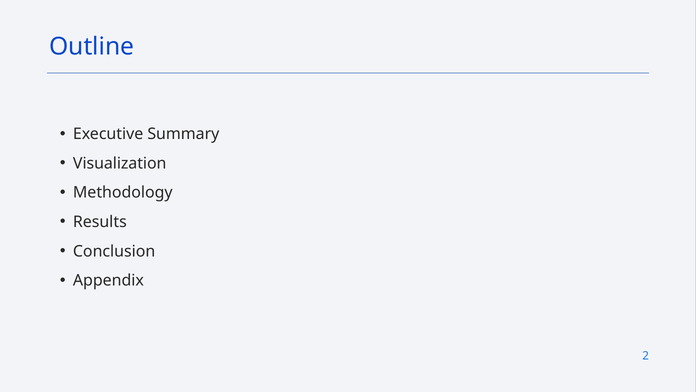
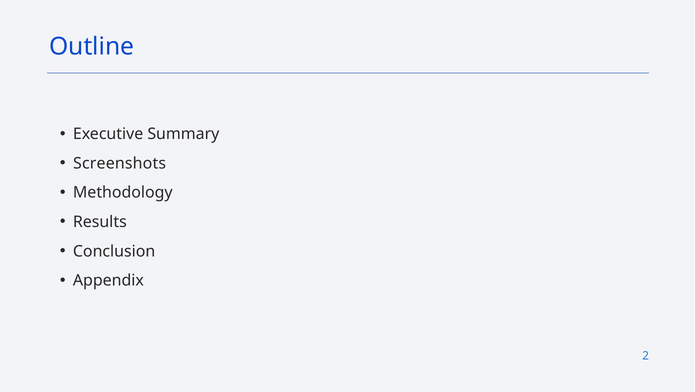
Visualization: Visualization -> Screenshots (120, 163)
